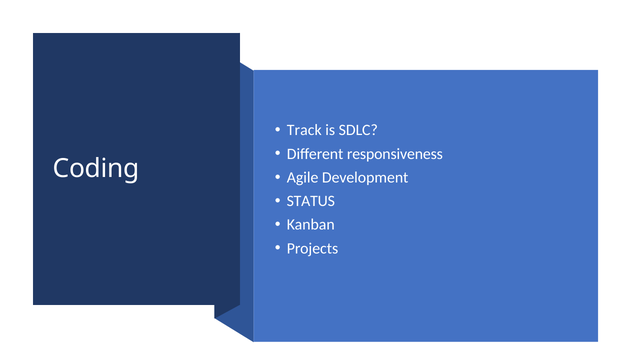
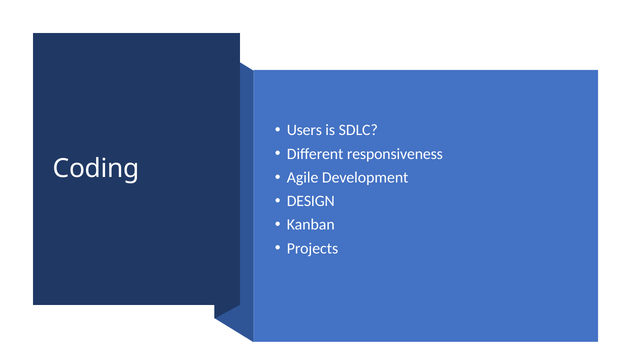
Track: Track -> Users (304, 130)
STATUS: STATUS -> DESIGN (311, 201)
